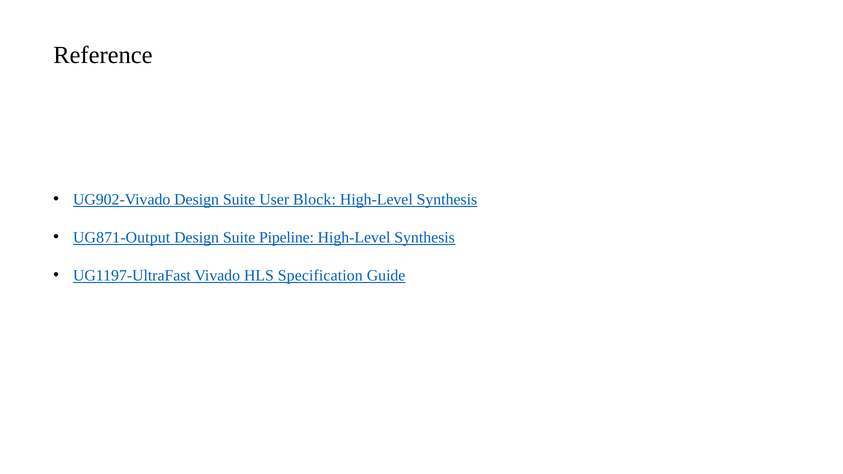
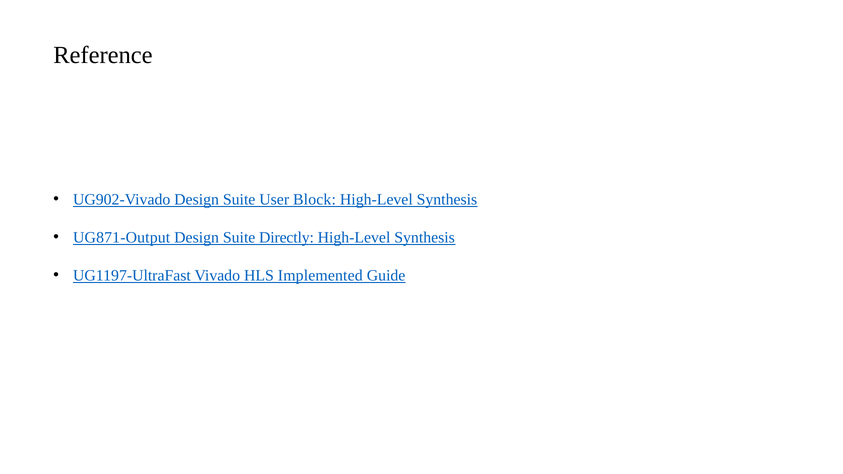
Pipeline: Pipeline -> Directly (286, 238)
Specification: Specification -> Implemented (320, 276)
